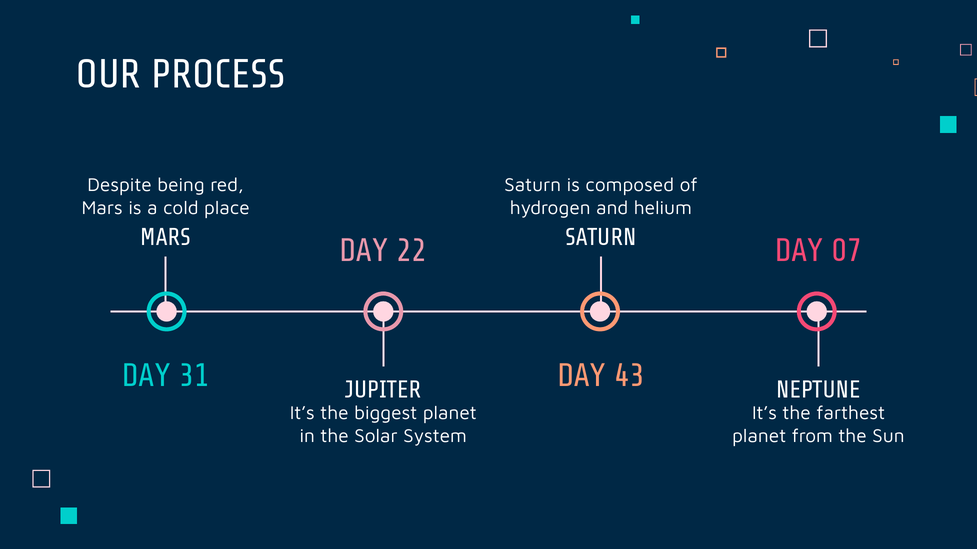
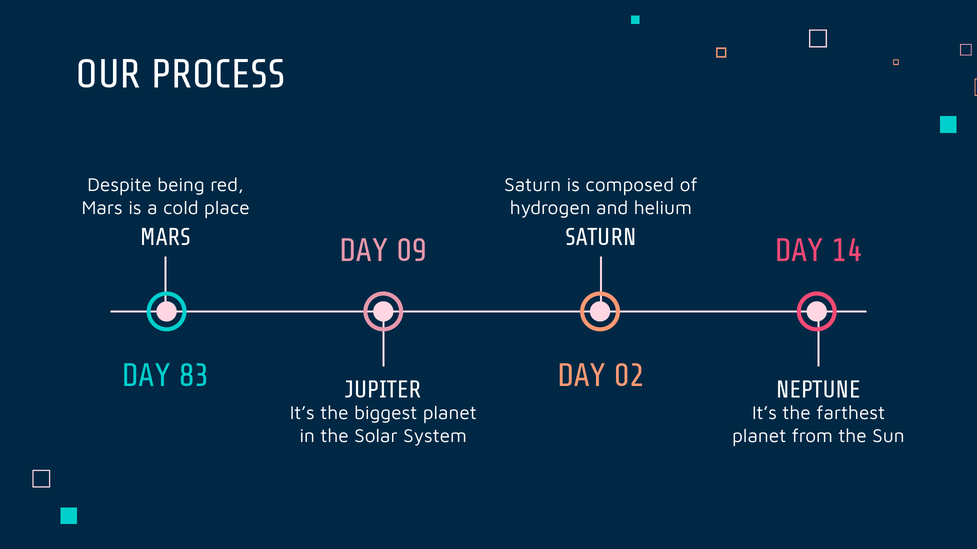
22: 22 -> 09 (412, 251)
07: 07 -> 14 (847, 251)
31: 31 -> 83 (194, 376)
43: 43 -> 02 (630, 376)
